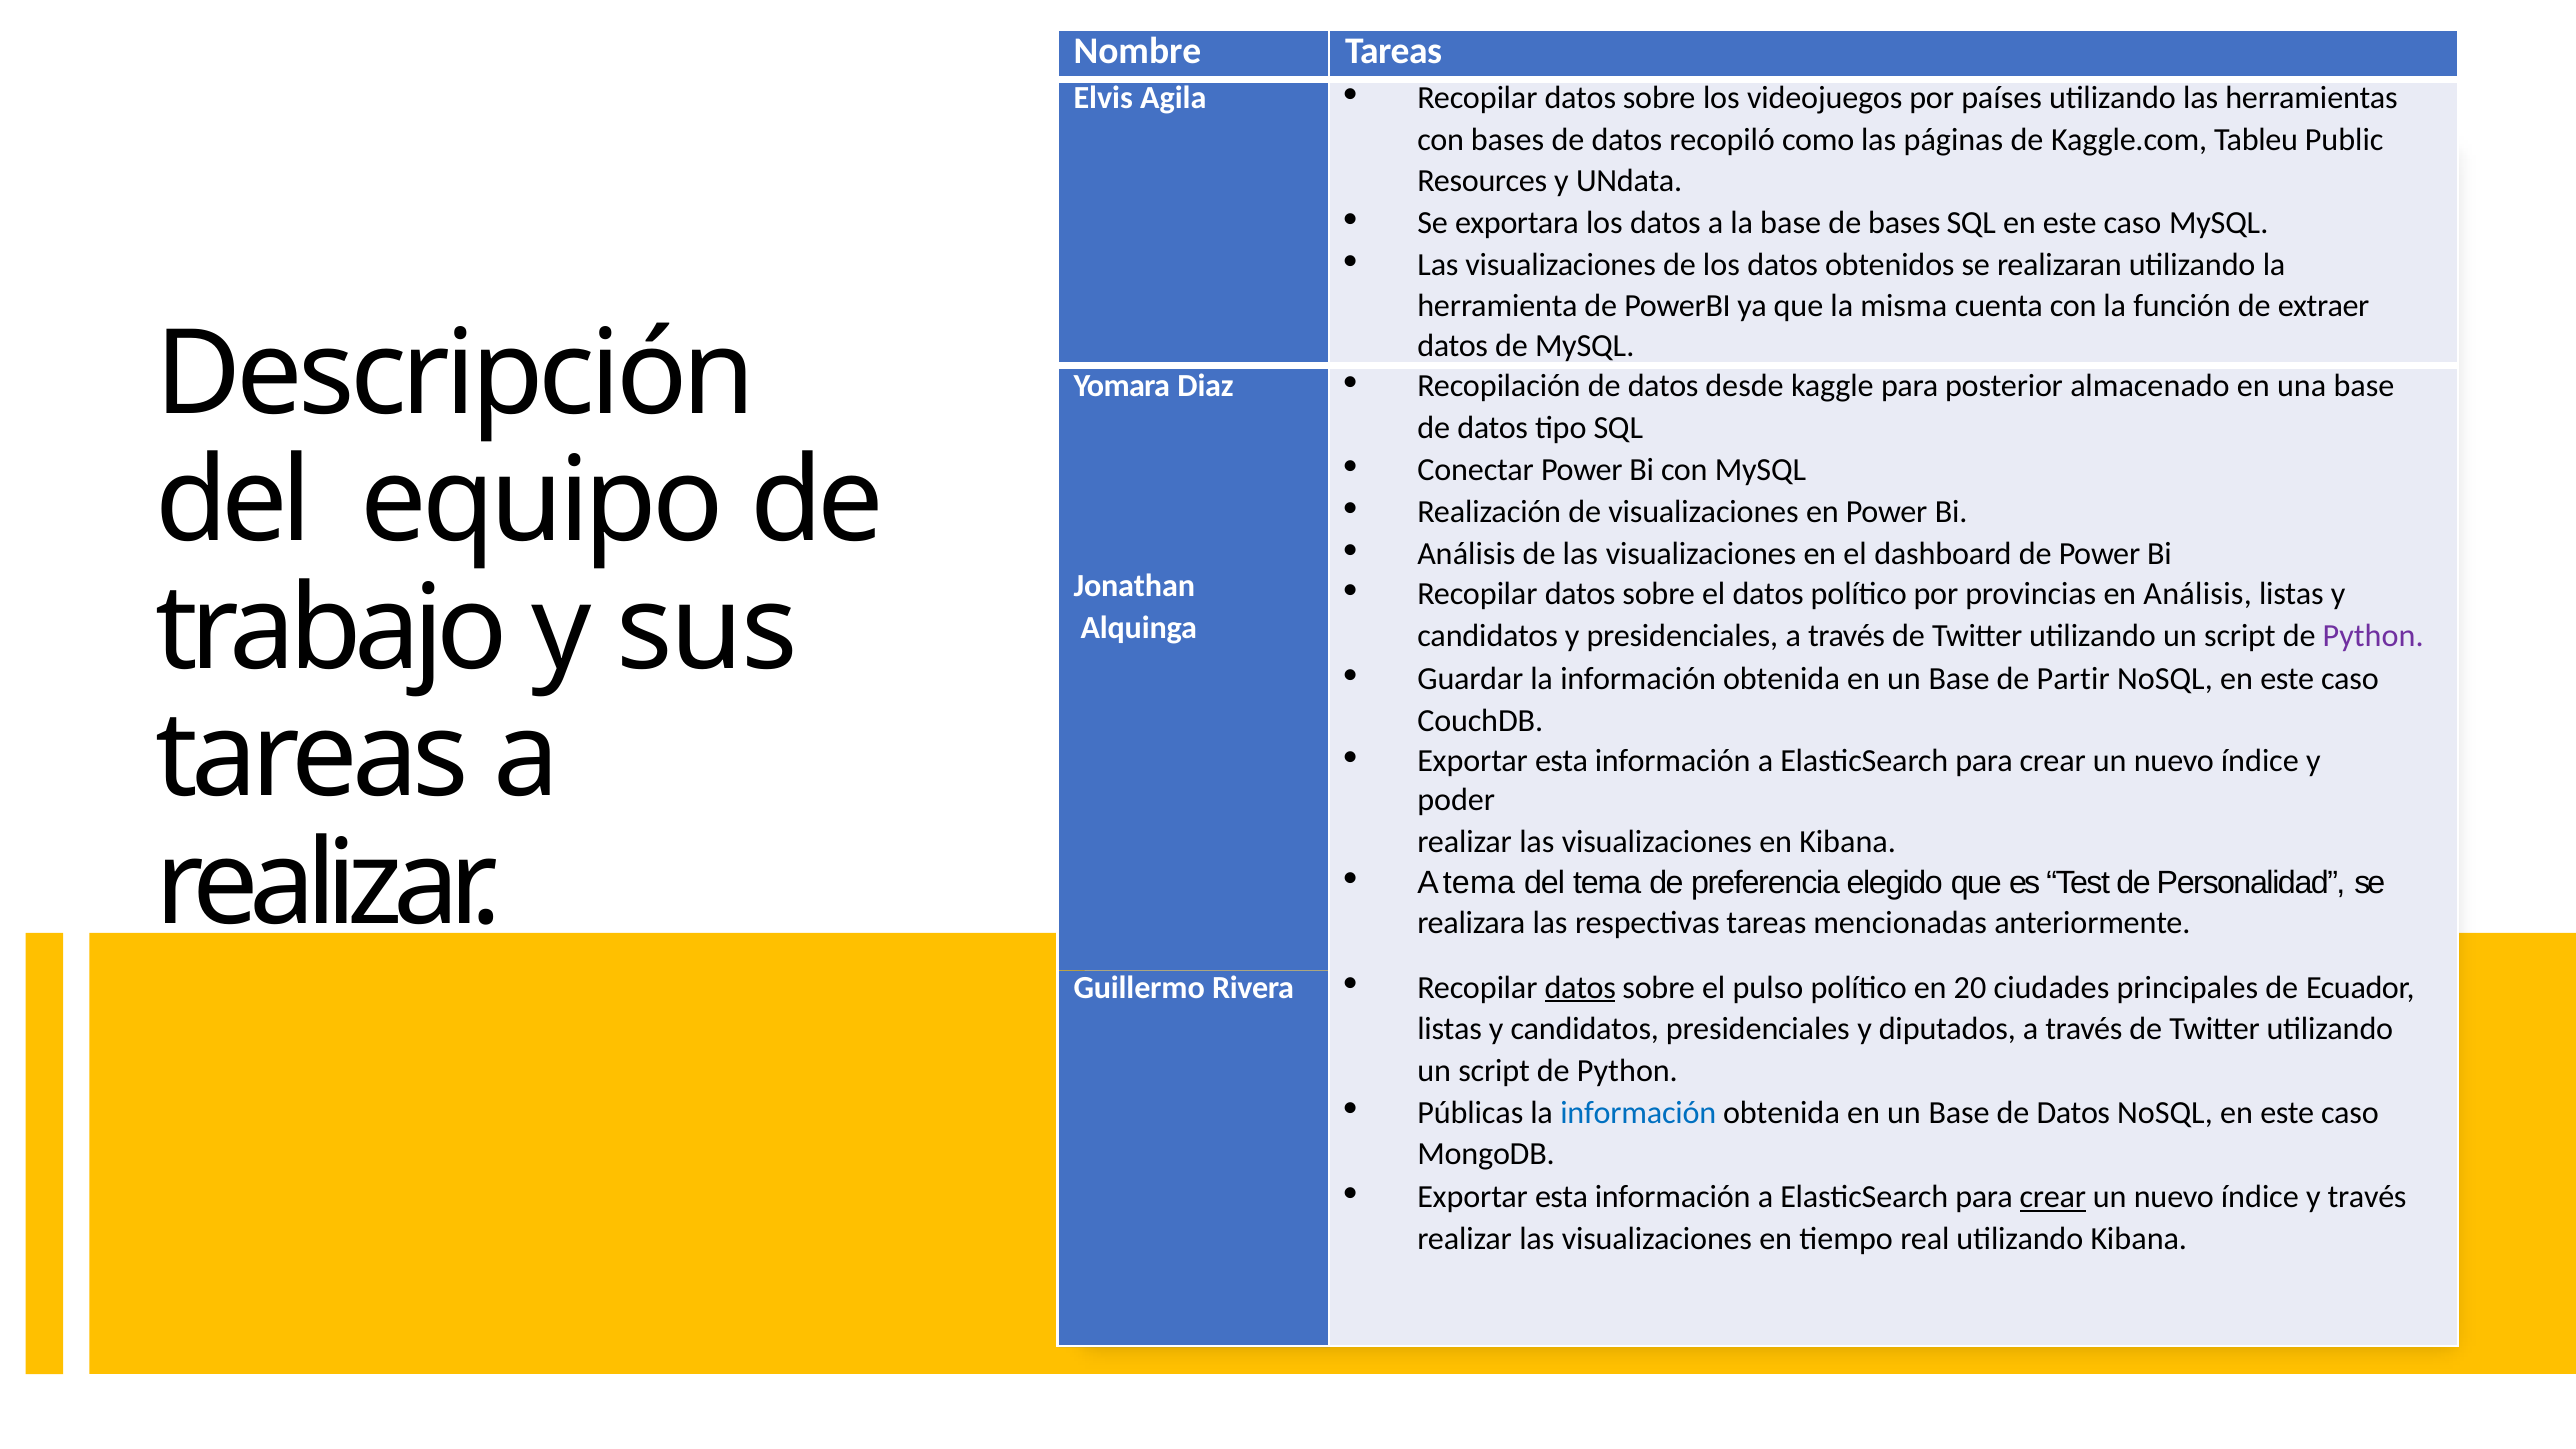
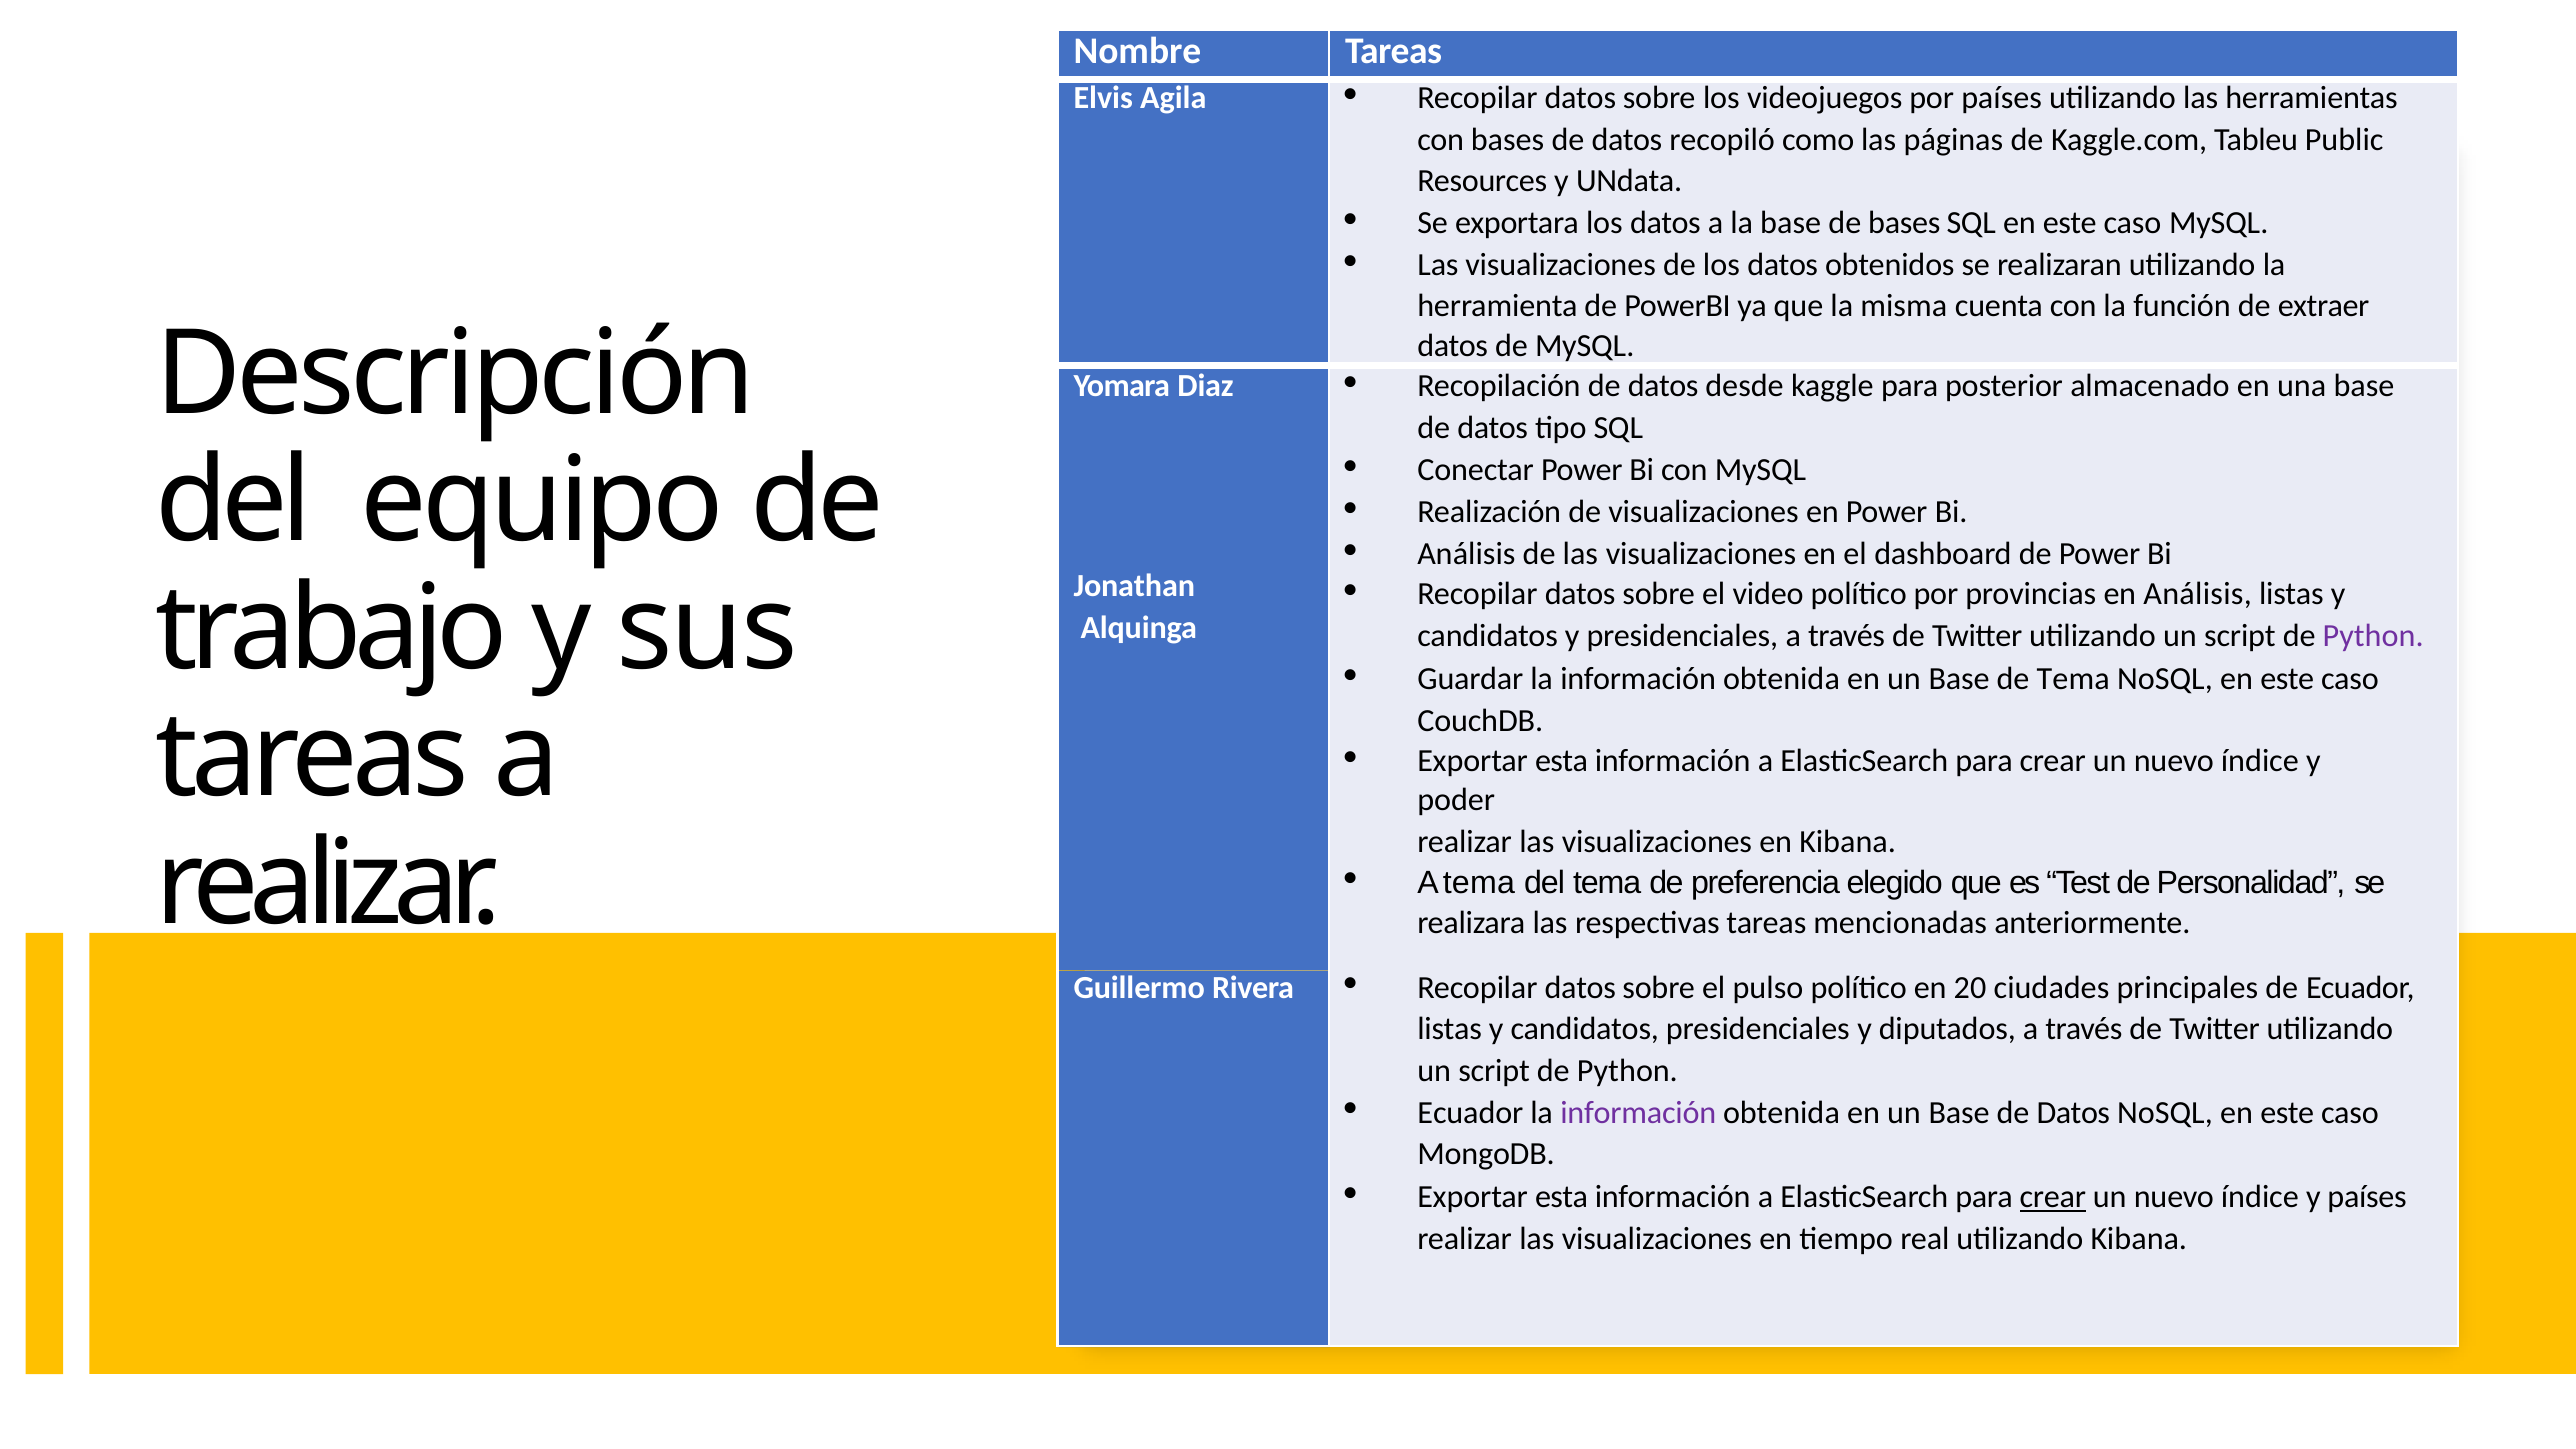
el datos: datos -> video (1768, 594)
de Partir: Partir -> Tema (2073, 679)
datos underline: present -> none (1580, 987)
Públicas: Públicas -> Ecuador (1470, 1113)
información colour: blue -> purple (1638, 1113)
y través: través -> países (2367, 1197)
